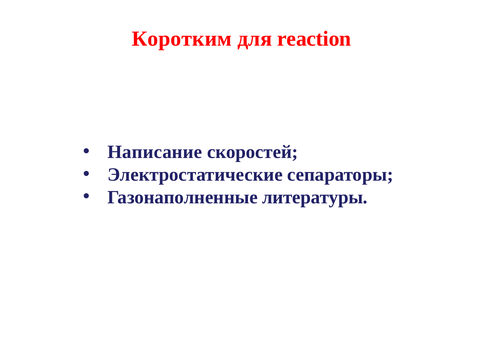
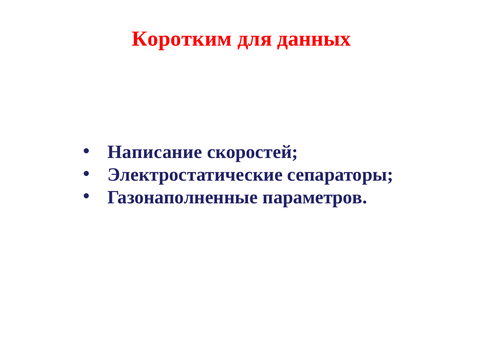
reaction: reaction -> данных (314, 39)
литературы: литературы -> параметров (315, 197)
